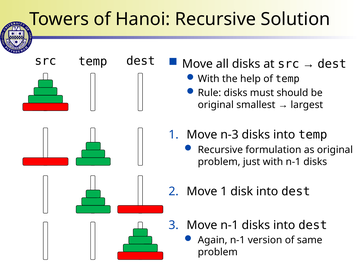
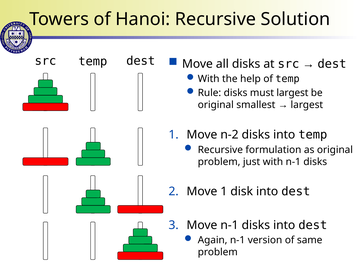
must should: should -> largest (292, 93)
n-3: n-3 -> n-2 (229, 135)
